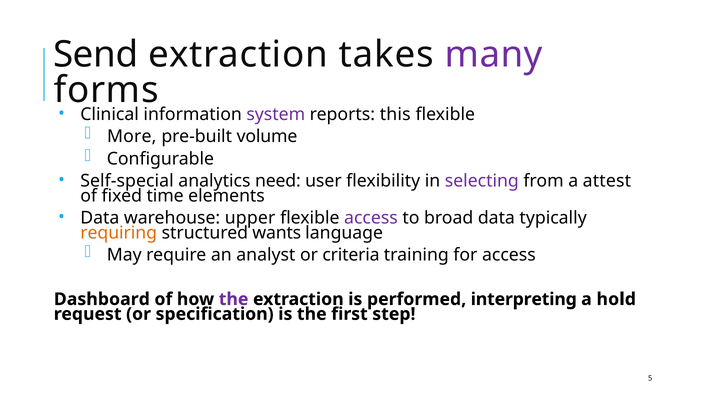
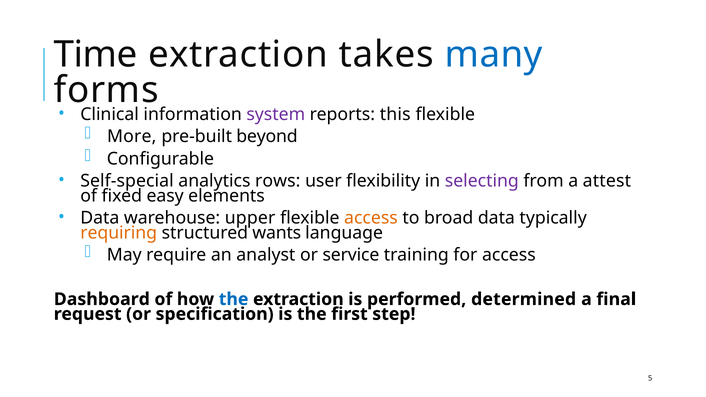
Send: Send -> Time (96, 55)
many colour: purple -> blue (494, 55)
volume: volume -> beyond (267, 137)
need: need -> rows (278, 181)
time: time -> easy (165, 196)
access colour: purple -> orange (371, 218)
criteria: criteria -> service (351, 255)
the colour: purple -> blue (234, 299)
interpreting: interpreting -> determined (524, 299)
hold: hold -> final (616, 299)
